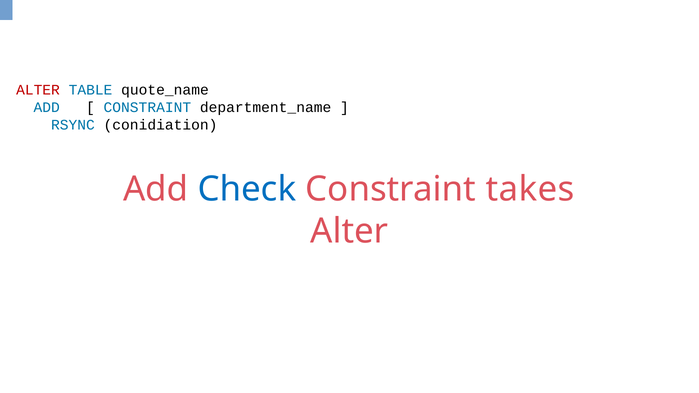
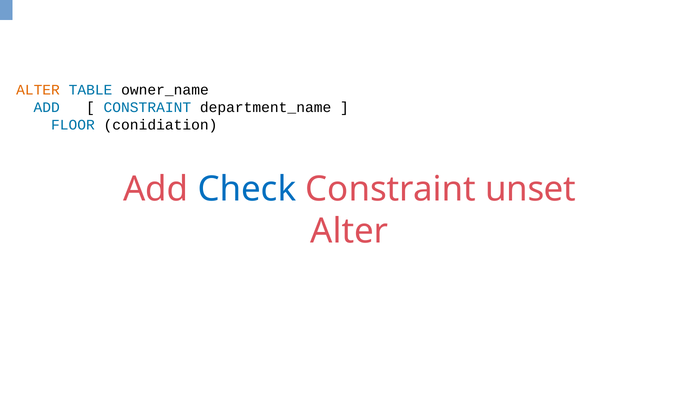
ALTER colour: red -> orange (38, 90)
quote_name: quote_name -> owner_name (165, 90)
RSYNC: RSYNC -> FLOOR (73, 125)
takes: takes -> unset (530, 190)
